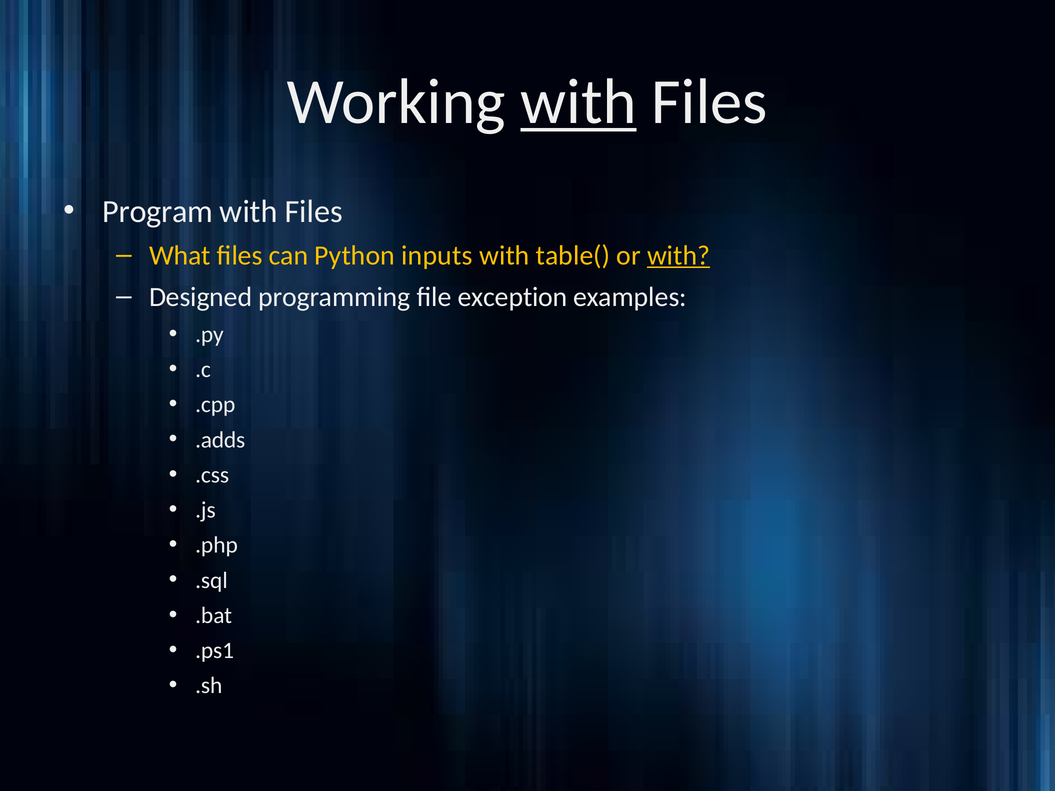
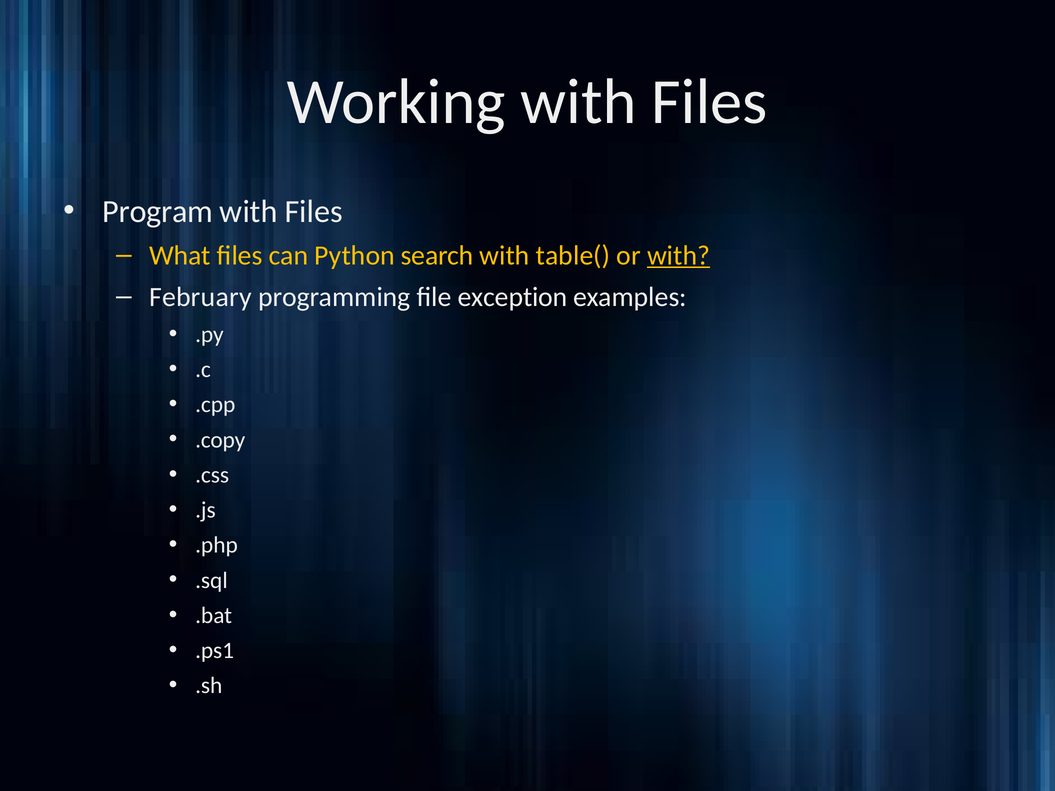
with underline: present -> none (578, 102)
inputs: inputs -> search (437, 255)
Designed: Designed -> February (200, 297)
.adds: .adds -> .copy (220, 440)
